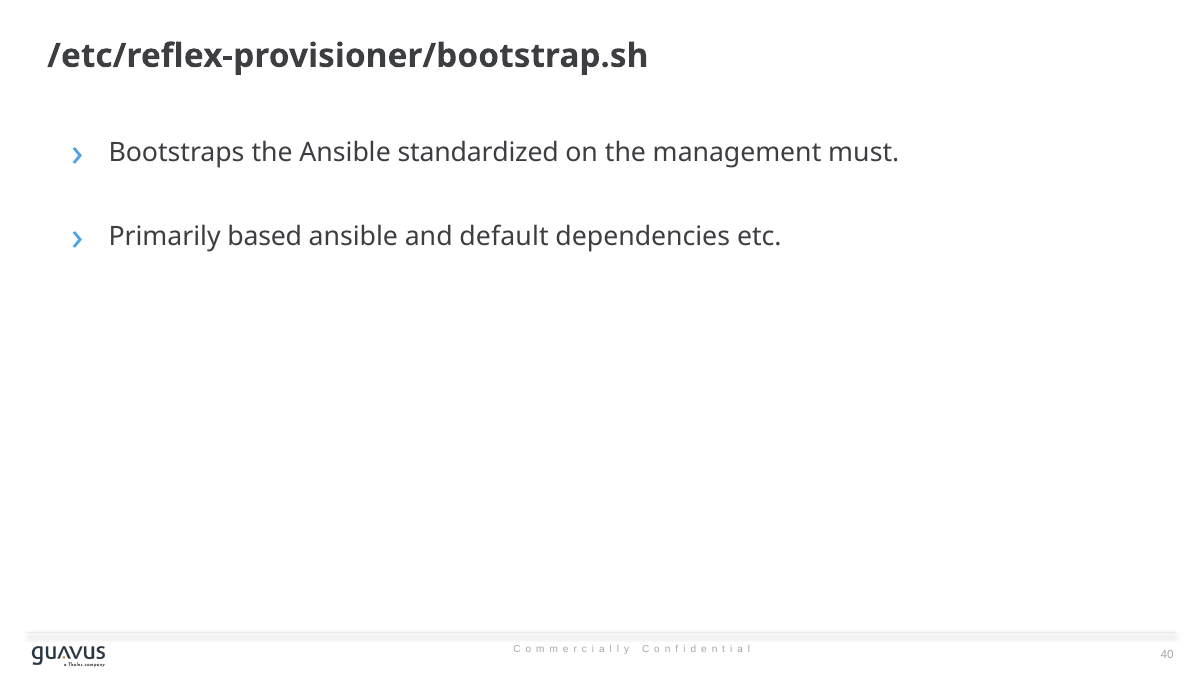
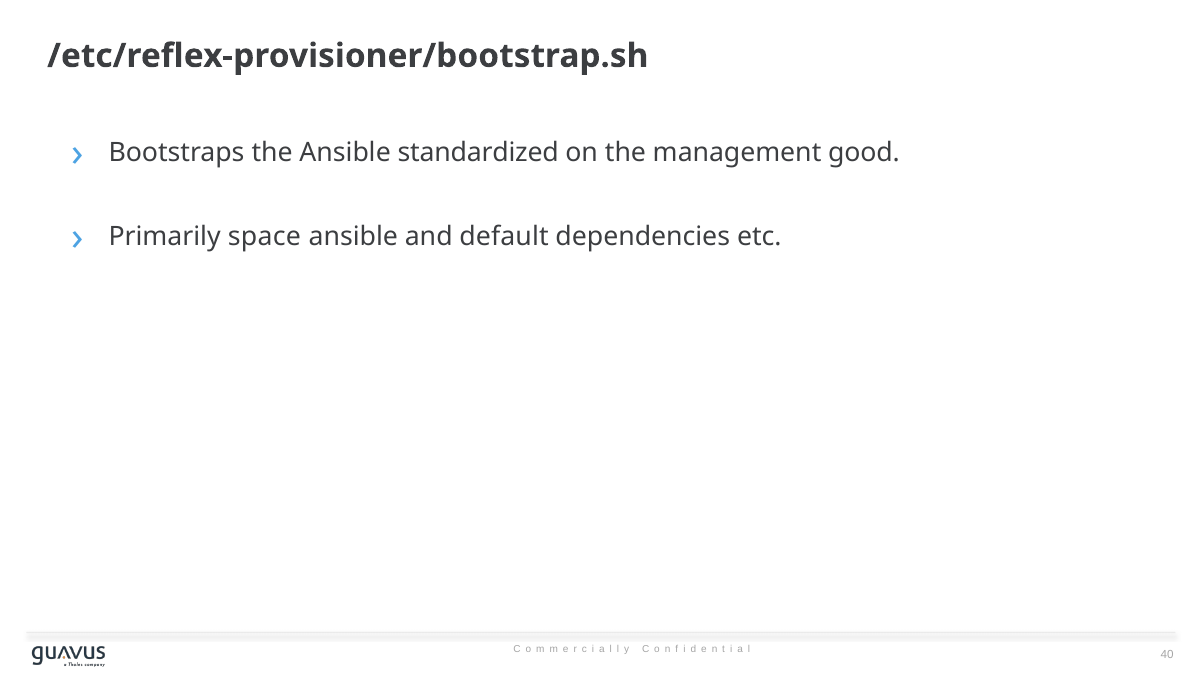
must: must -> good (864, 152)
based: based -> space (264, 237)
